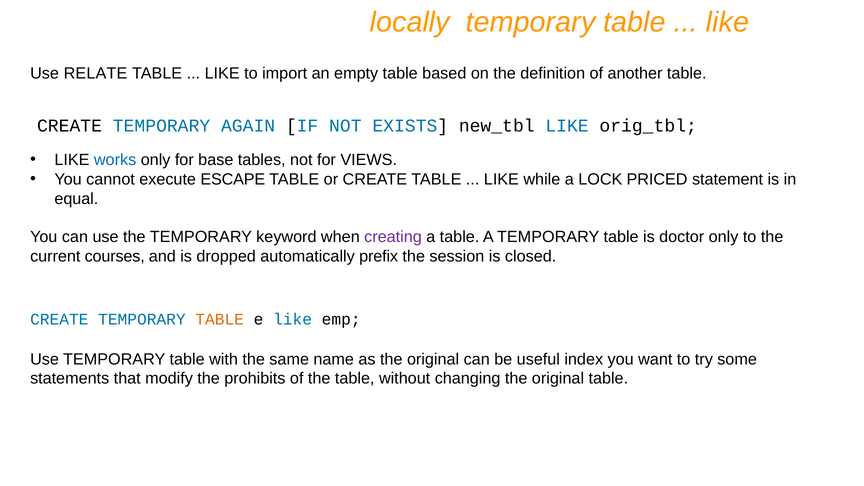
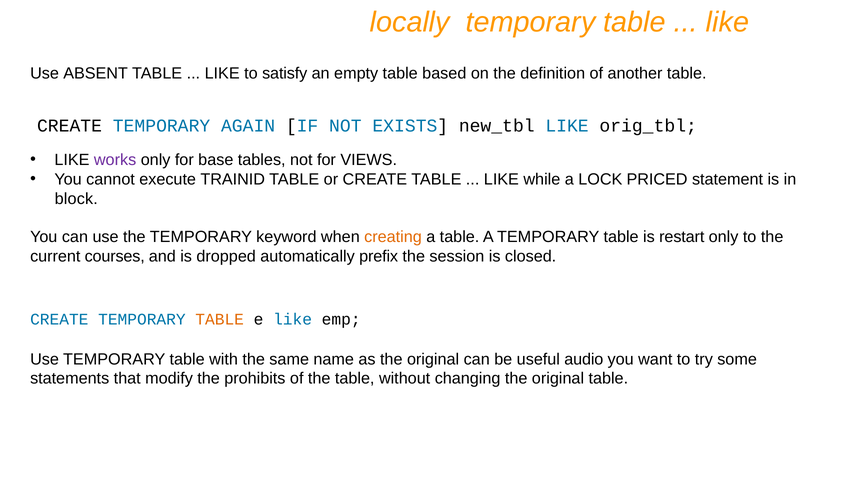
RELATE: RELATE -> ABSENT (96, 73)
import: import -> satisfy (285, 73)
works colour: blue -> purple (115, 160)
ESCAPE: ESCAPE -> TRAINID (233, 179)
equal: equal -> block (76, 199)
creating colour: purple -> orange (393, 237)
doctor: doctor -> restart (682, 237)
index: index -> audio (584, 359)
